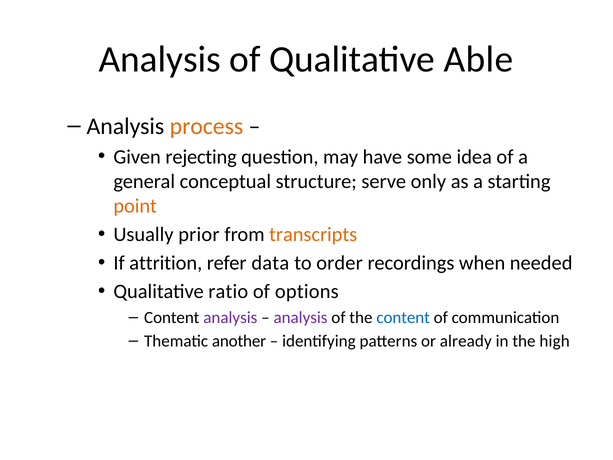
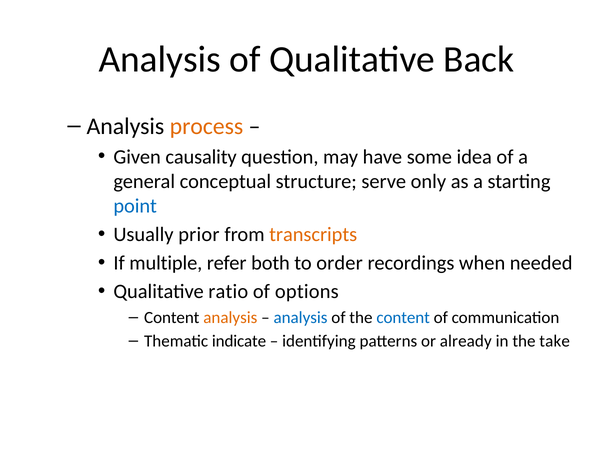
Able: Able -> Back (479, 59)
rejecting: rejecting -> causality (201, 157)
point colour: orange -> blue (135, 206)
attrition: attrition -> multiple (166, 263)
data: data -> both (270, 263)
analysis colour: purple -> orange (230, 317)
analysis colour: purple -> blue (301, 317)
another: another -> indicate (239, 341)
high: high -> take (555, 341)
